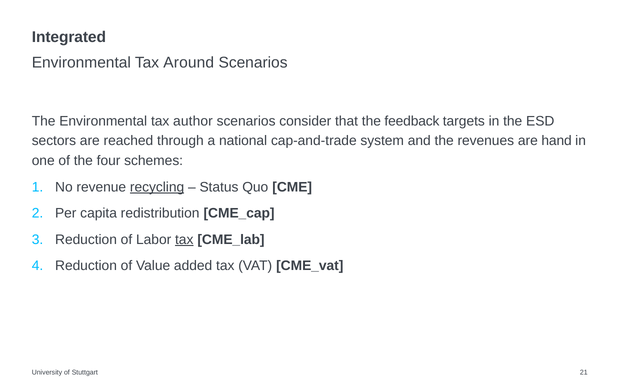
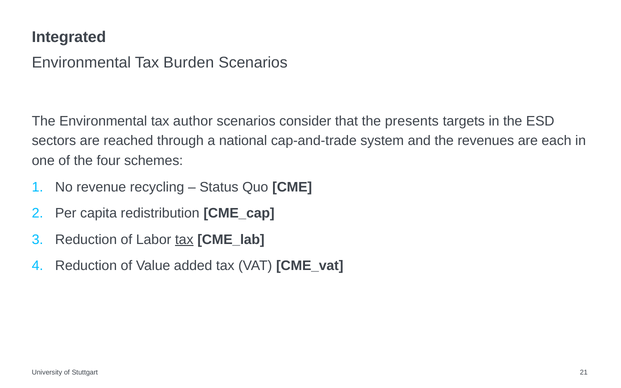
Around: Around -> Burden (189, 63)
feedback: feedback -> presents (412, 121)
hand: hand -> each (557, 141)
recycling underline: present -> none (157, 187)
